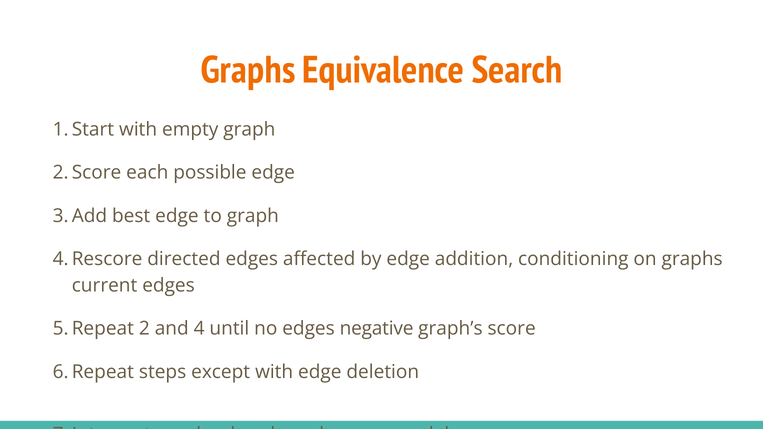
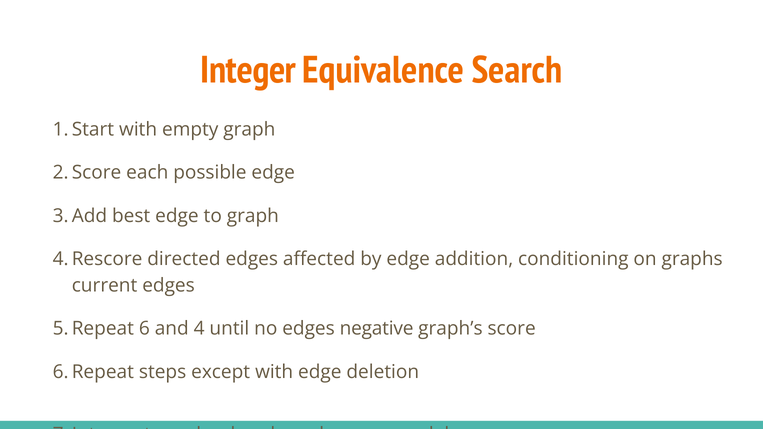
Graphs: Graphs -> Integer (248, 70)
2: 2 -> 6 (144, 329)
